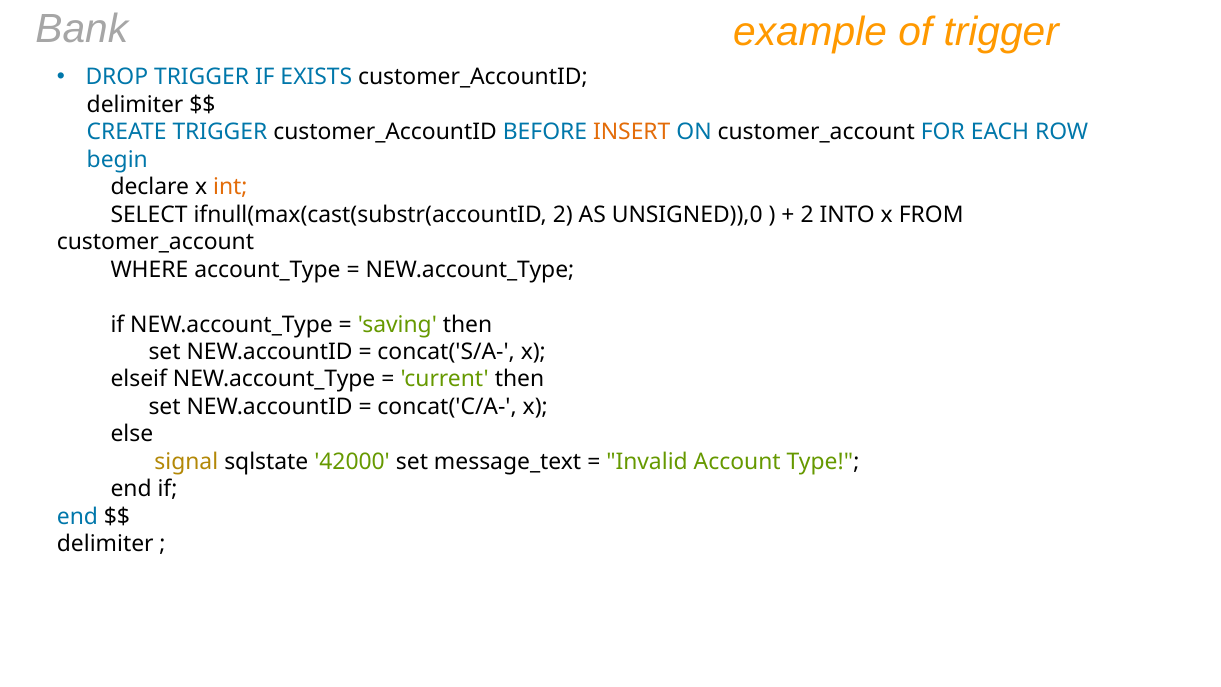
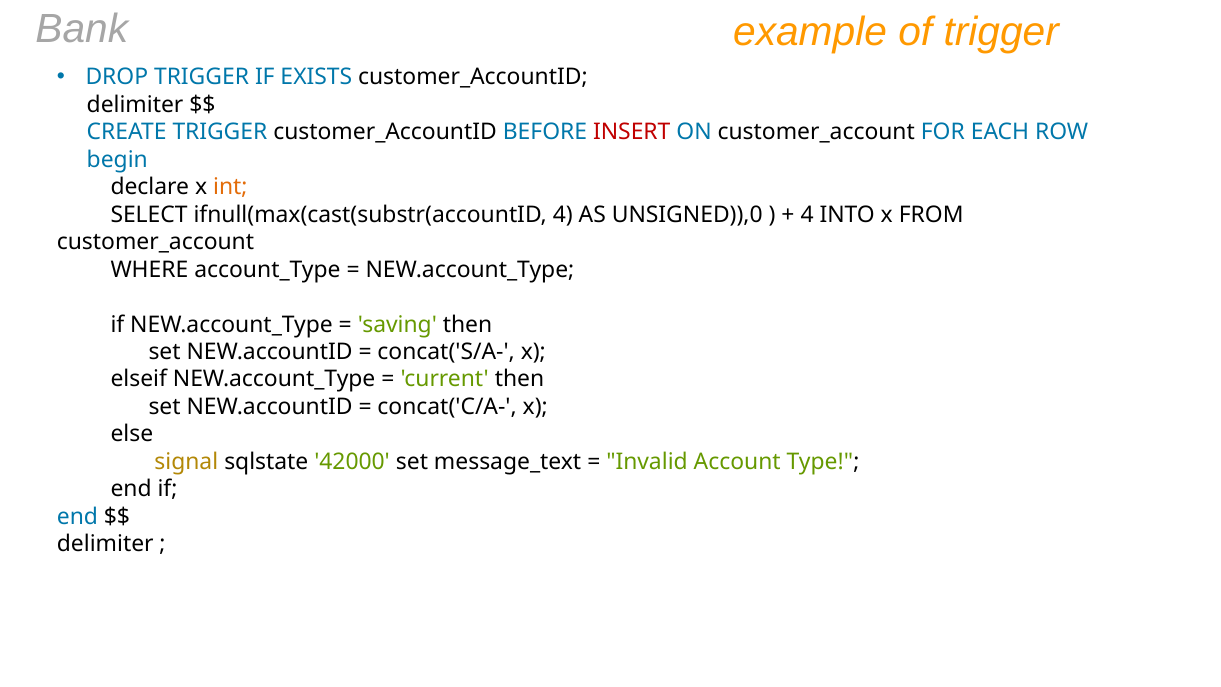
INSERT colour: orange -> red (632, 132)
ifnull(max(cast(substr(accountID 2: 2 -> 4 (563, 214)
2: 2 -> 4 (807, 214)
